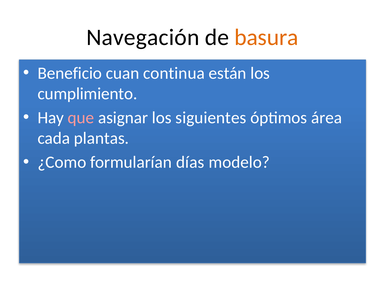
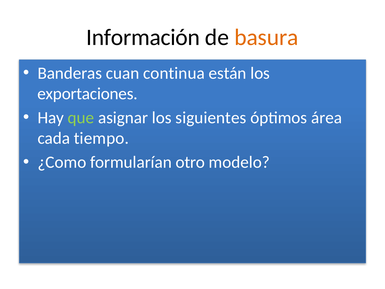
Navegación: Navegación -> Información (143, 37)
Beneficio: Beneficio -> Banderas (70, 73)
cumplimiento: cumplimiento -> exportaciones (87, 94)
que colour: pink -> light green (81, 118)
plantas: plantas -> tiempo (101, 138)
días: días -> otro (190, 162)
